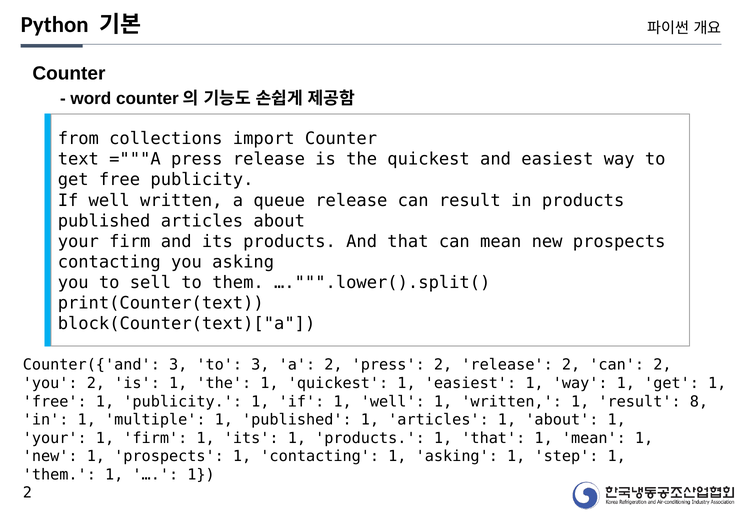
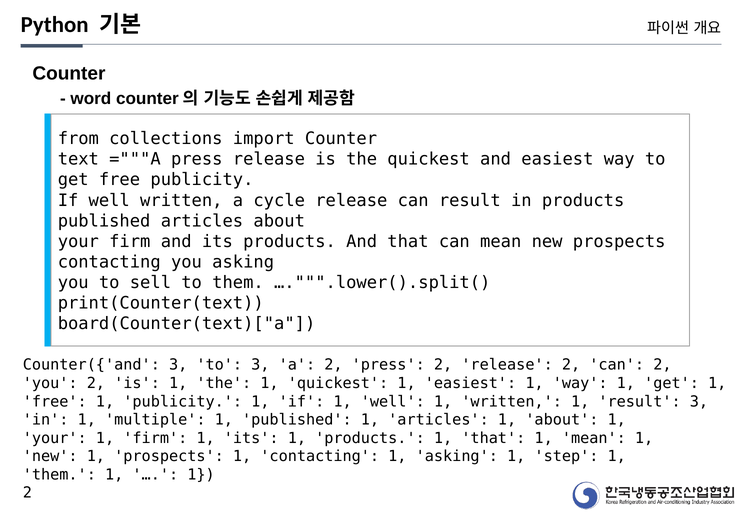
queue: queue -> cycle (279, 200)
block(Counter(text)["a: block(Counter(text)["a -> board(Counter(text)["a (187, 324)
result 8: 8 -> 3 (699, 401)
